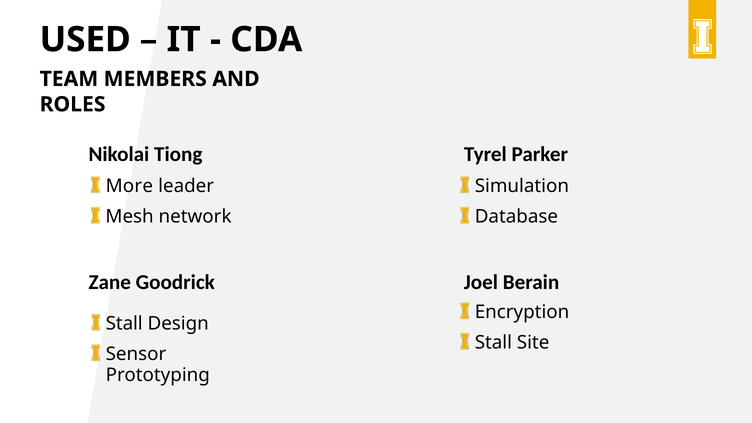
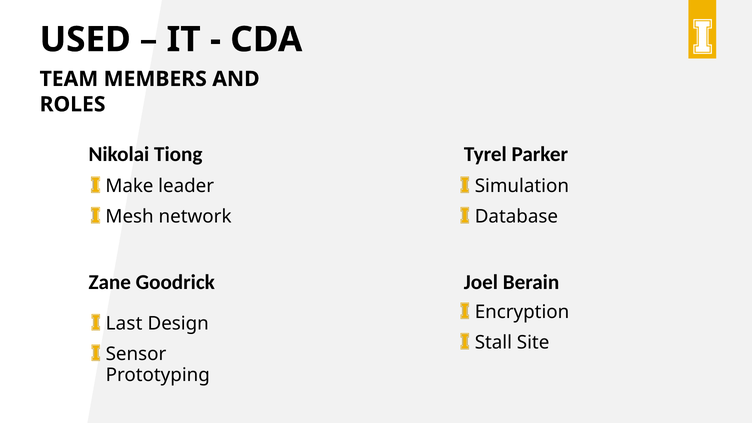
More: More -> Make (129, 186)
Stall: Stall -> Last (124, 324)
